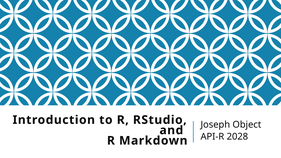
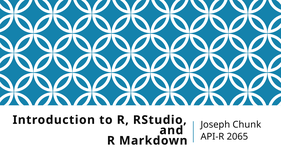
Object: Object -> Chunk (247, 125)
2028: 2028 -> 2065 (237, 137)
